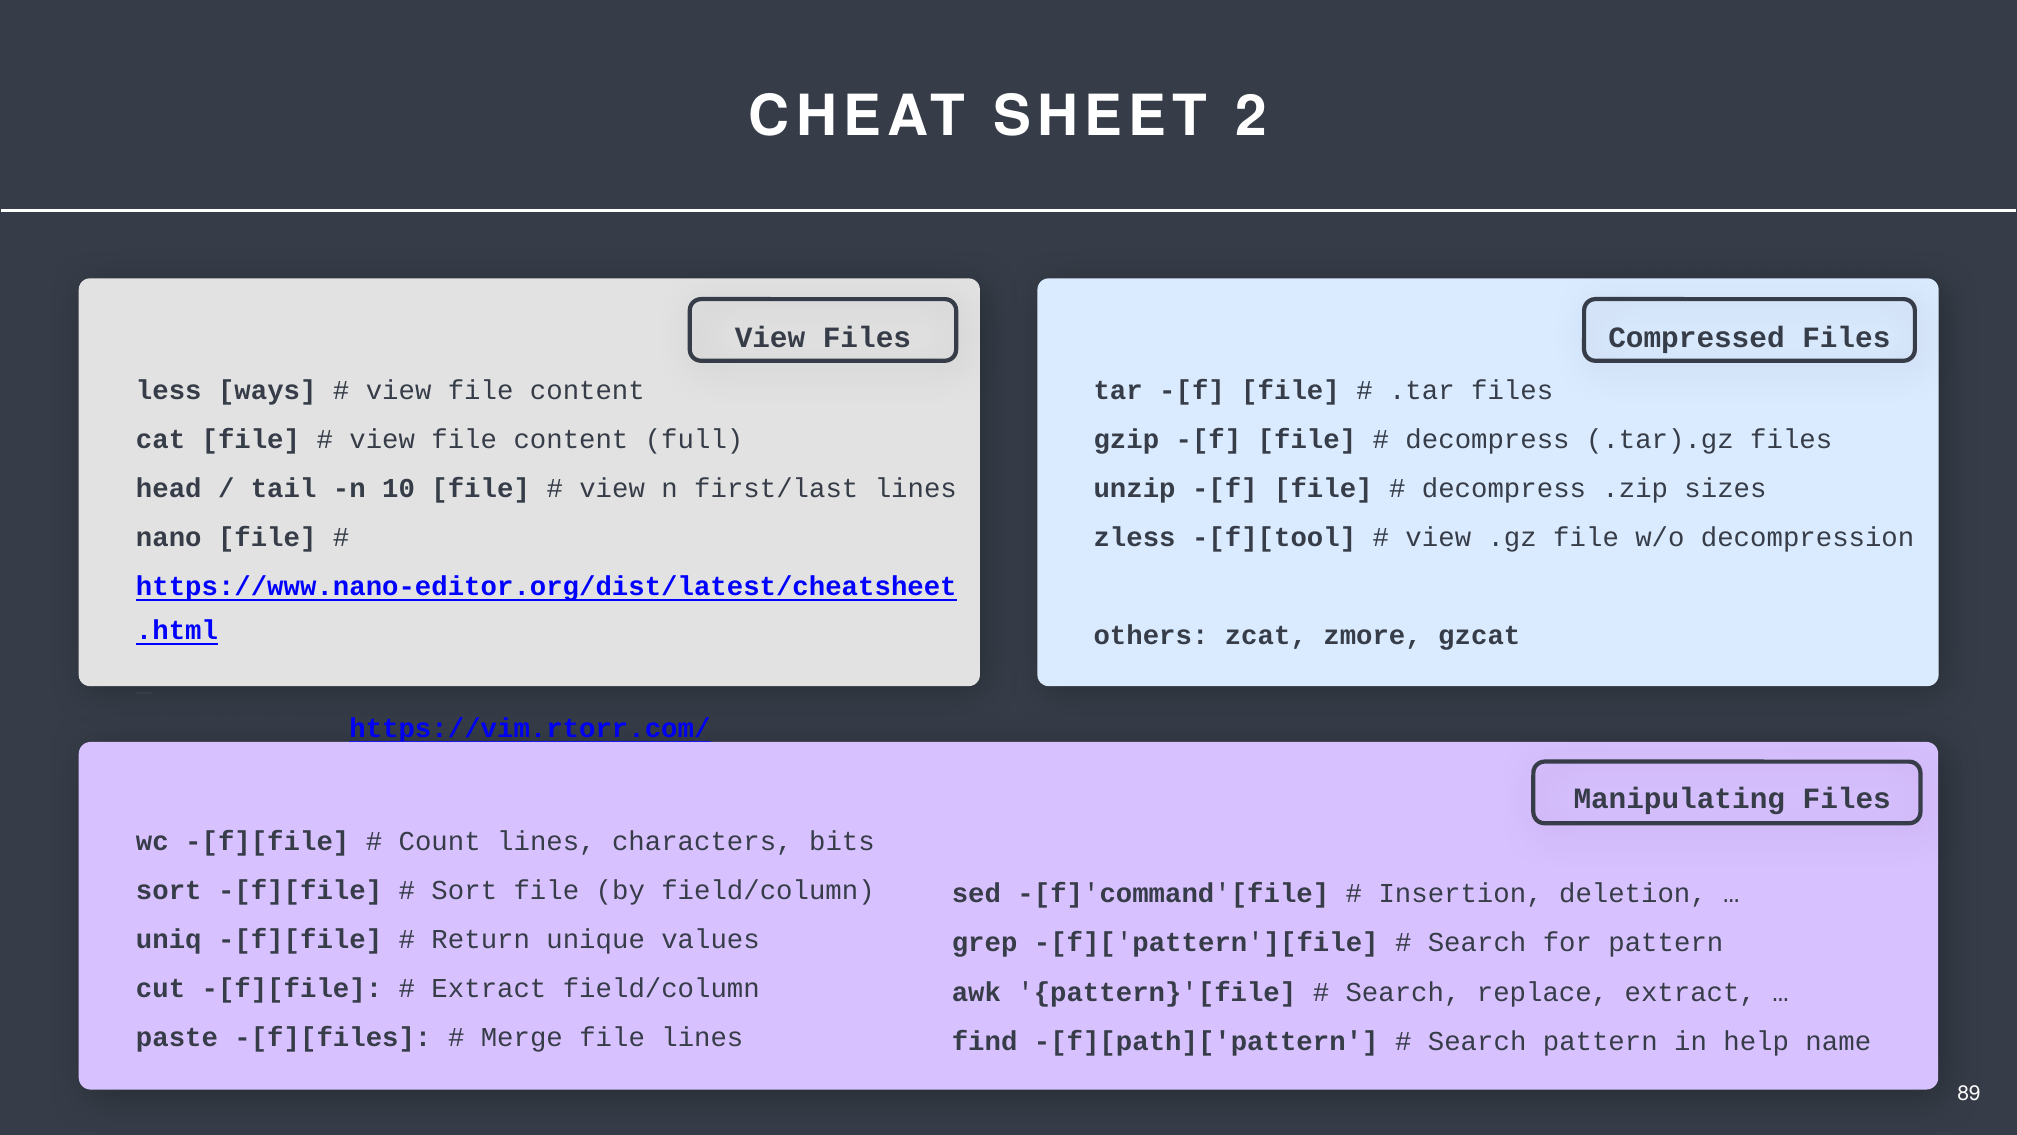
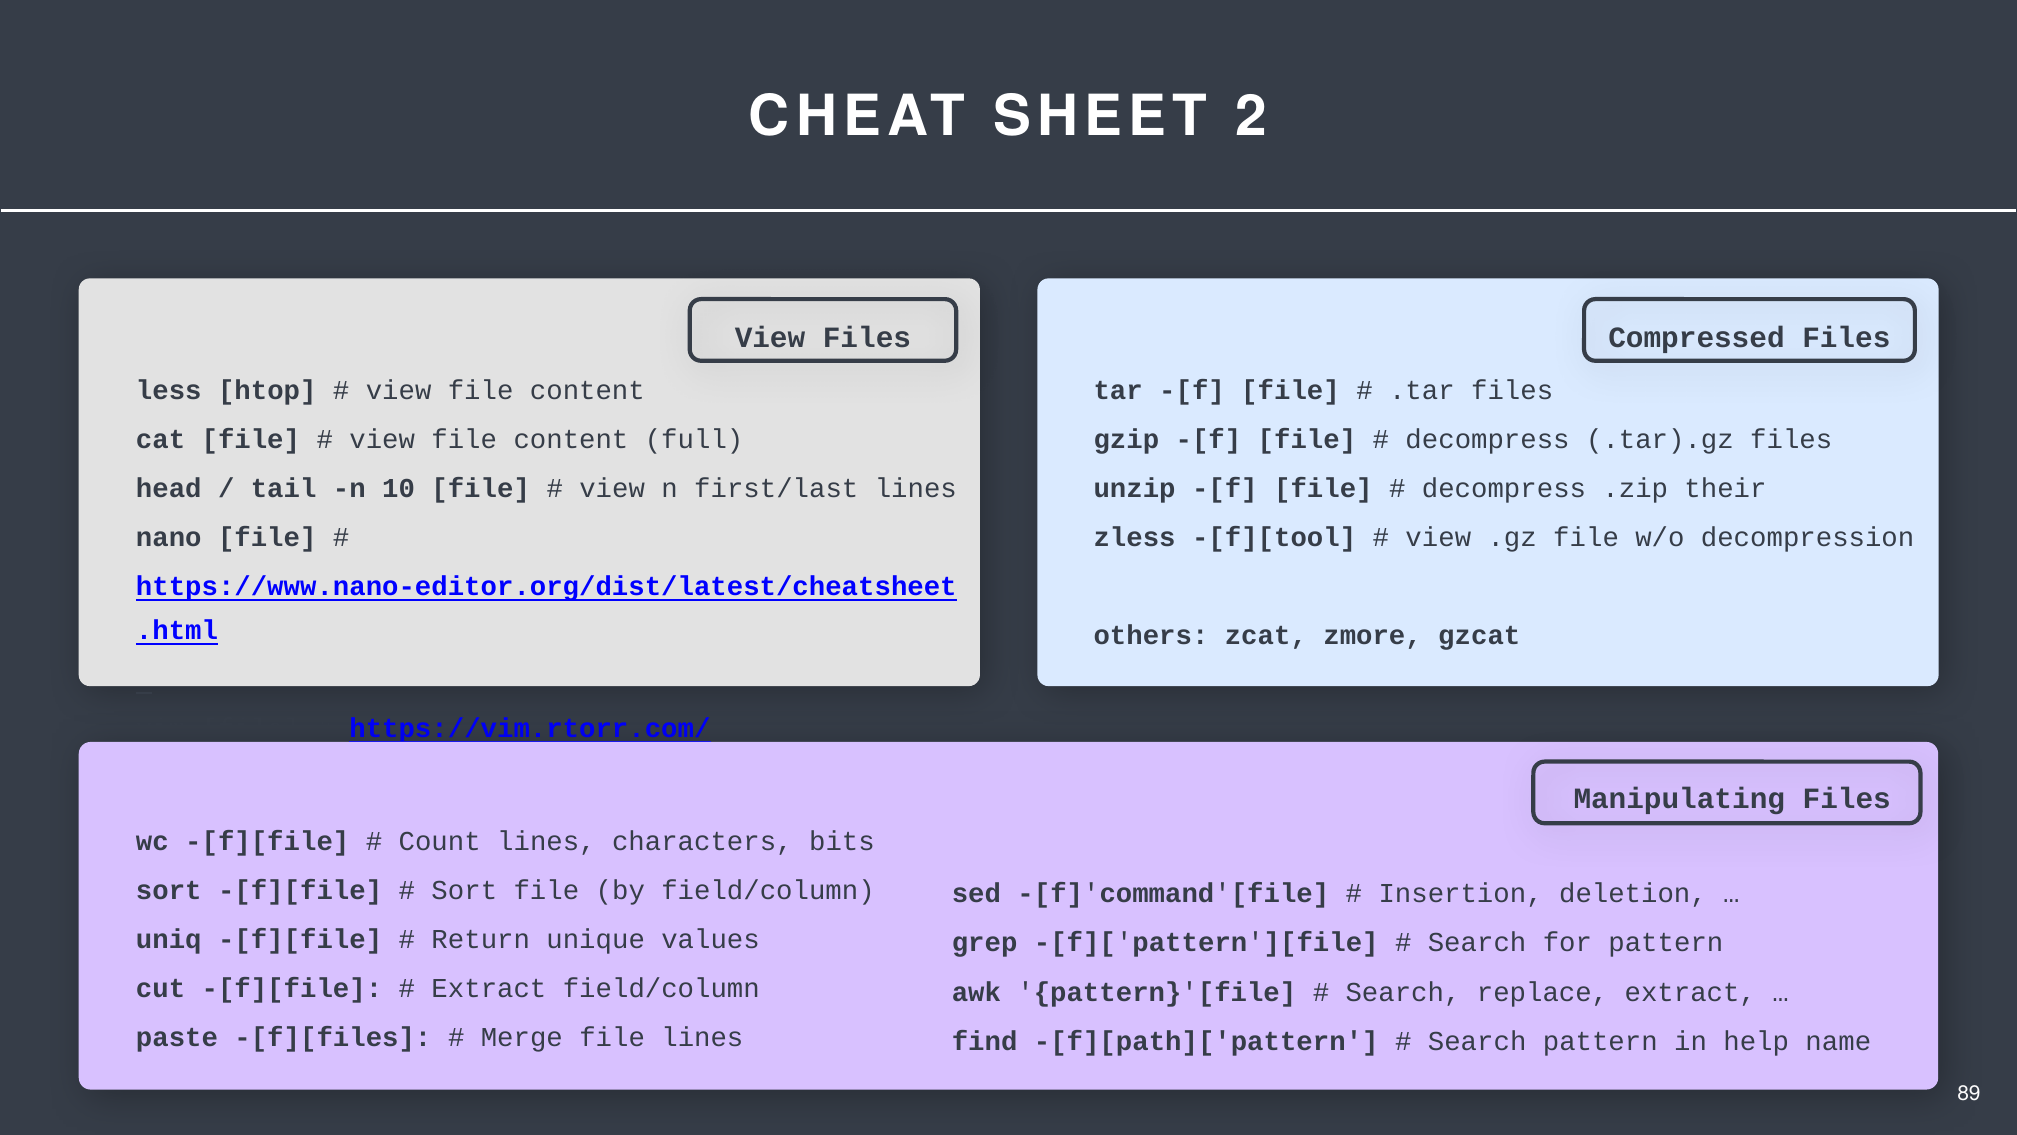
ways: ways -> htop (267, 390)
sizes: sizes -> their (1726, 488)
